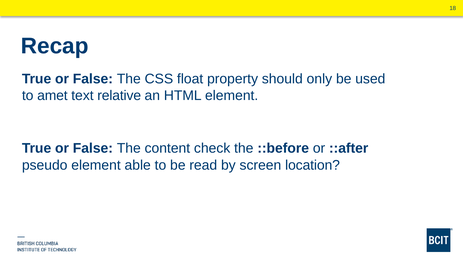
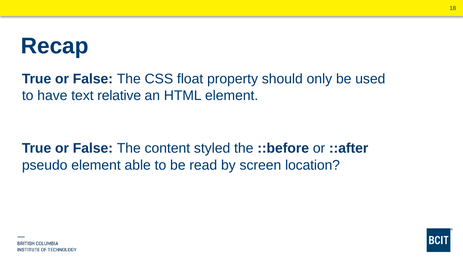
amet: amet -> have (52, 95)
check: check -> styled (212, 148)
